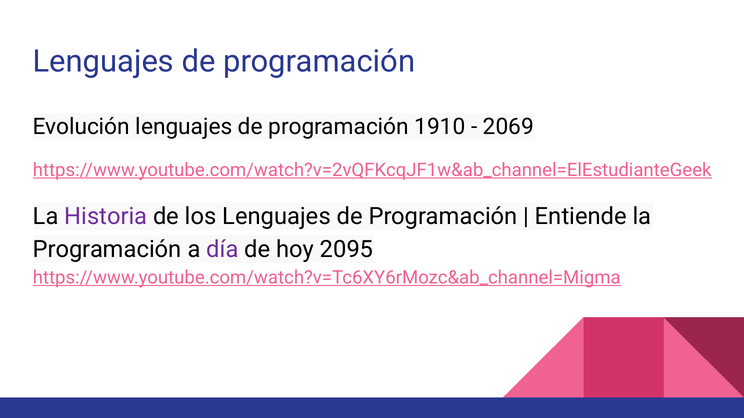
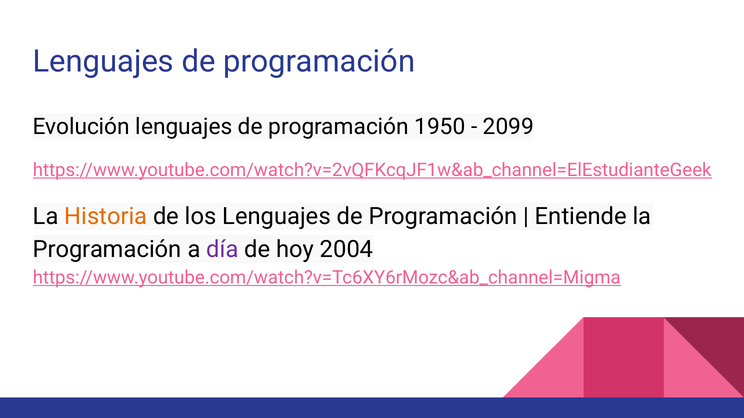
1910: 1910 -> 1950 (440, 127)
2069: 2069 -> 2099 (508, 127)
Historia colour: purple -> orange (106, 217)
2095: 2095 -> 2004 (347, 250)
